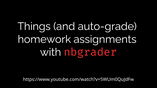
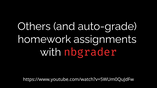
Things: Things -> Others (34, 26)
